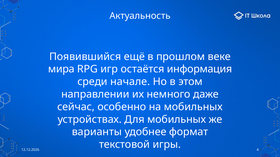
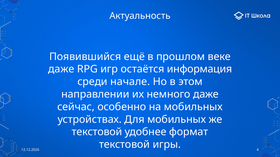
мира: мира -> даже (61, 69)
варианты: варианты -> текстовой (97, 132)
